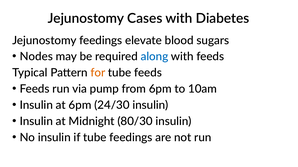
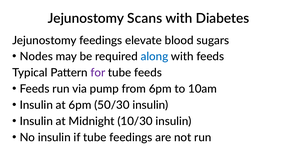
Cases: Cases -> Scans (145, 18)
for colour: orange -> purple (98, 73)
24/30: 24/30 -> 50/30 (112, 106)
80/30: 80/30 -> 10/30 (135, 122)
